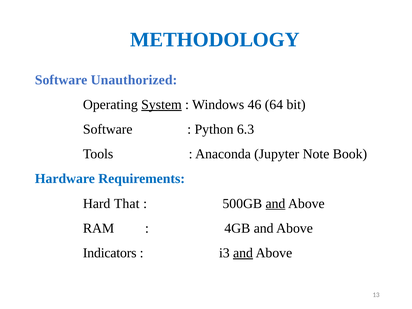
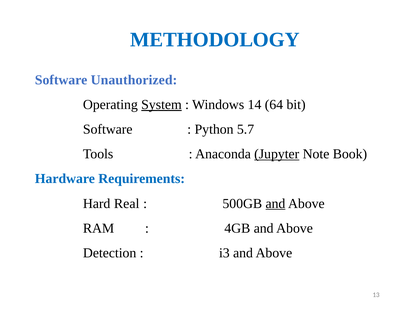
46: 46 -> 14 (255, 105)
6.3: 6.3 -> 5.7 (246, 129)
Jupyter underline: none -> present (277, 154)
That: That -> Real (127, 203)
Indicators: Indicators -> Detection (110, 253)
and underline: present -> none (243, 253)
